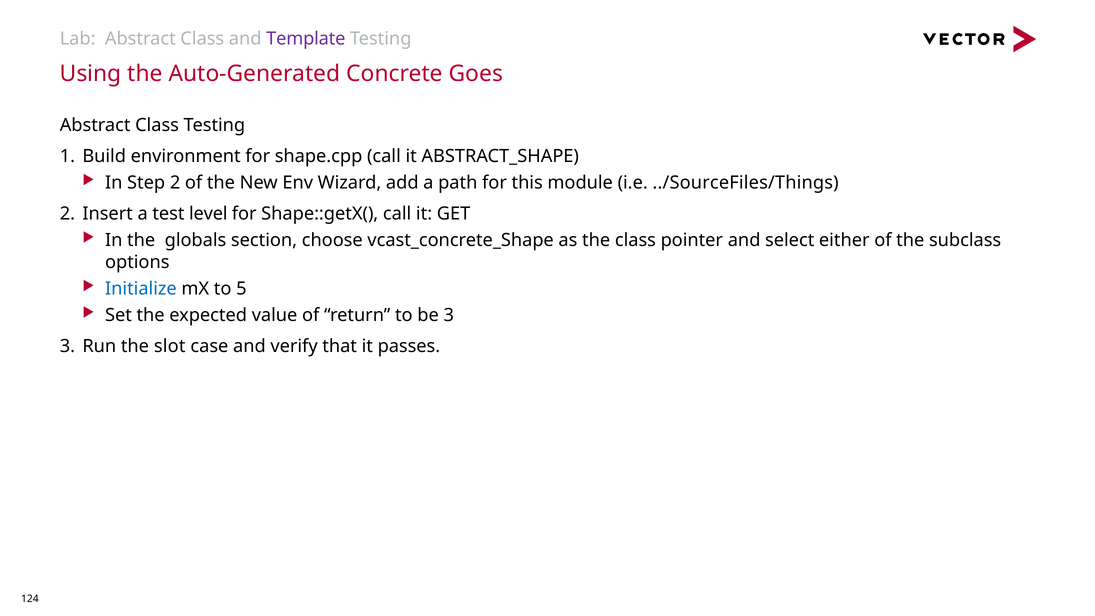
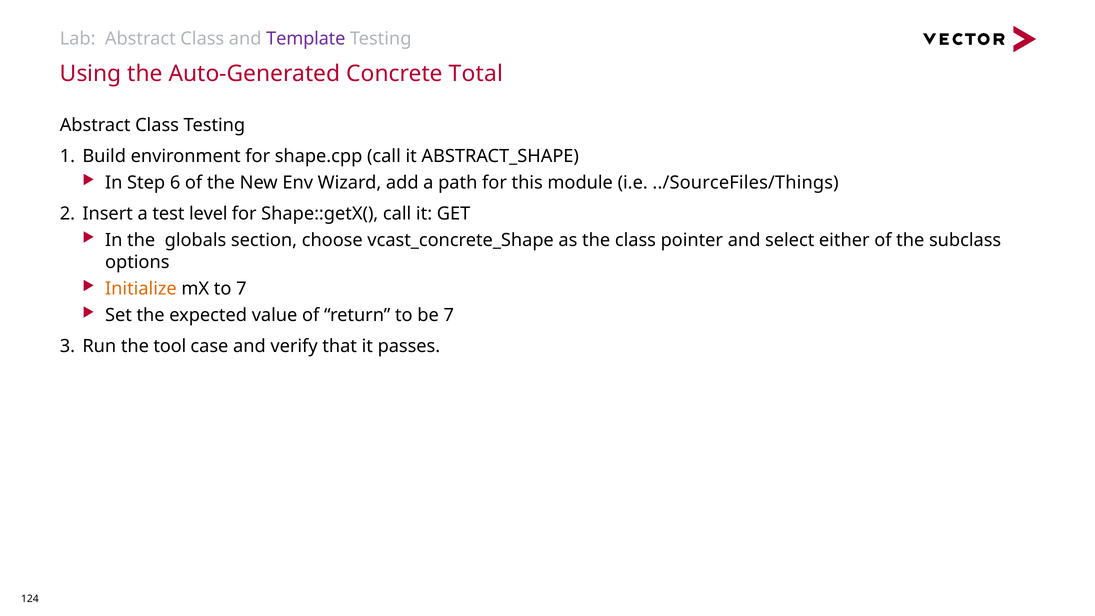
Goes: Goes -> Total (476, 74)
Step 2: 2 -> 6 (175, 183)
Initialize colour: blue -> orange (141, 289)
to 5: 5 -> 7 (241, 289)
be 3: 3 -> 7 (449, 315)
slot: slot -> tool (170, 346)
